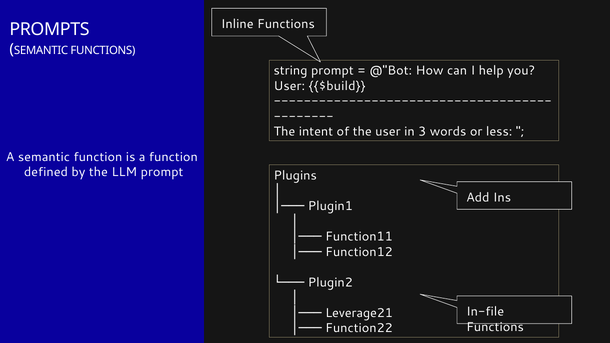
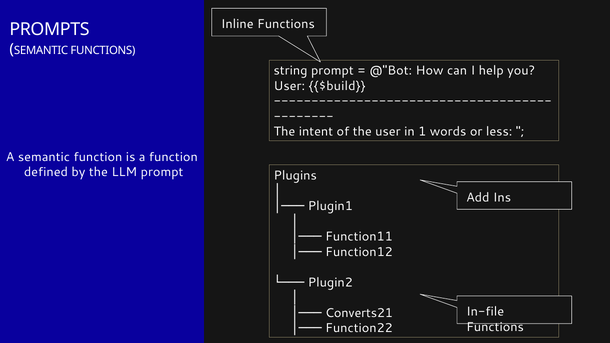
3: 3 -> 1 (422, 132)
Leverage21: Leverage21 -> Converts21 (359, 313)
